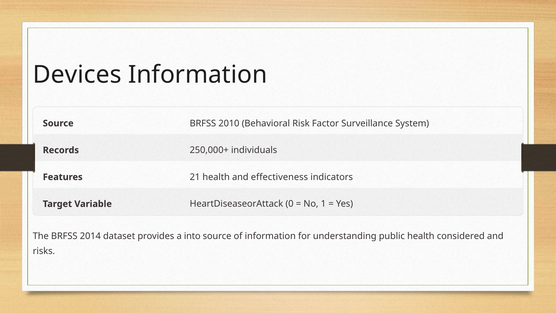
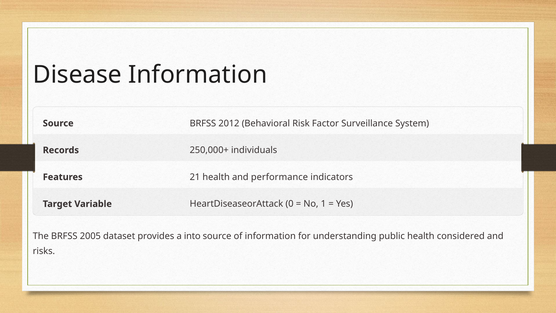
Devices: Devices -> Disease (77, 75)
2010: 2010 -> 2012 (229, 123)
effectiveness: effectiveness -> performance (279, 177)
2014: 2014 -> 2005 (90, 236)
